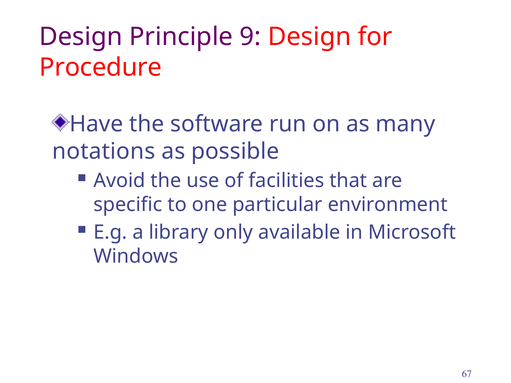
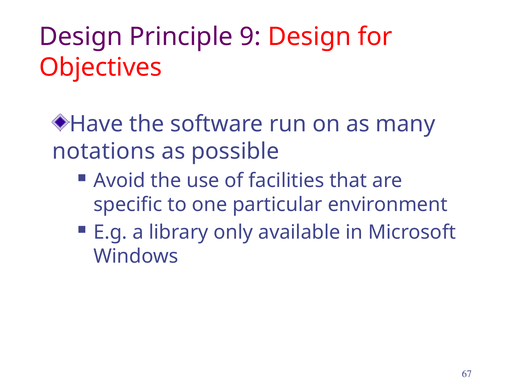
Procedure: Procedure -> Objectives (101, 67)
